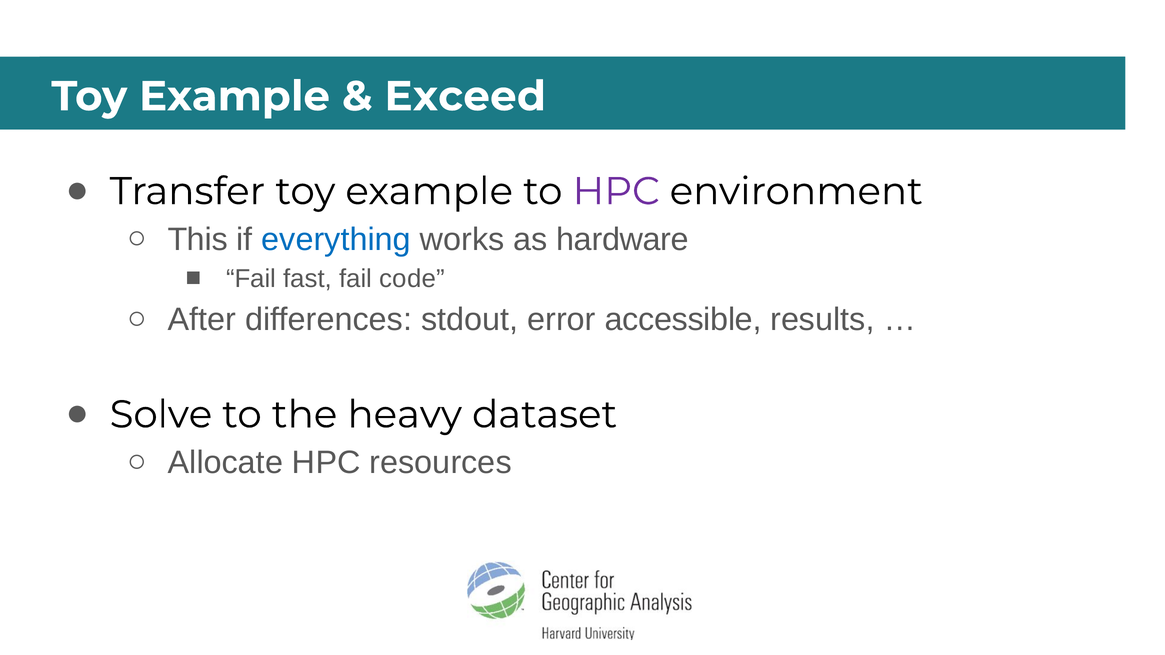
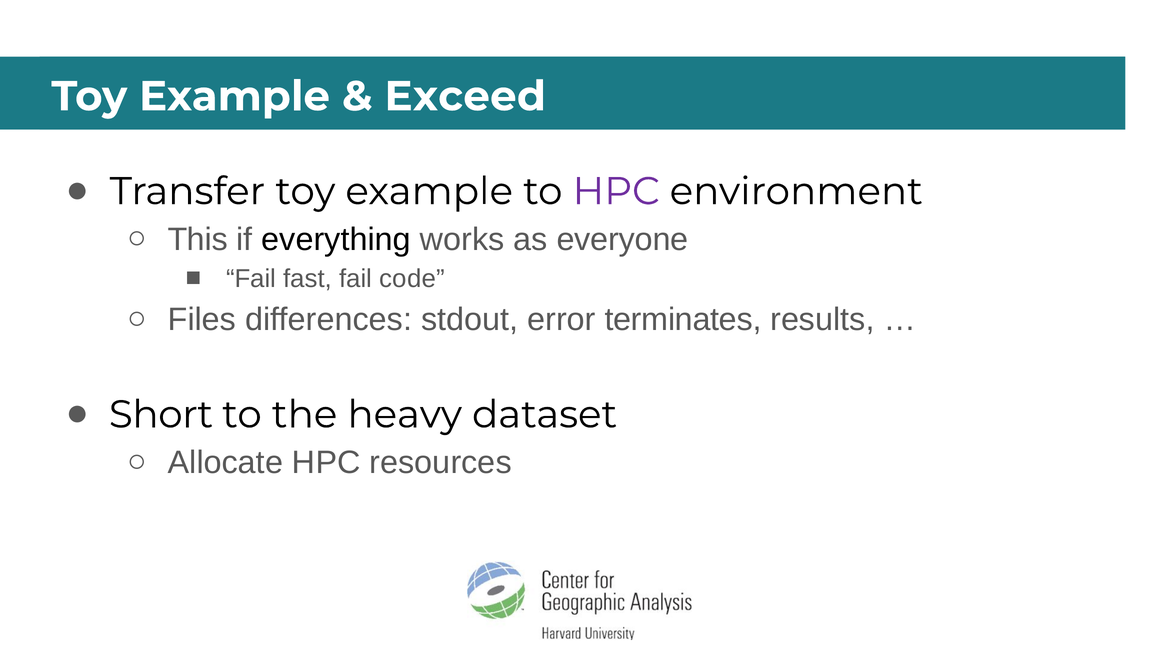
everything colour: blue -> black (336, 240)
hardware: hardware -> everyone (622, 240)
After: After -> Files (202, 320)
accessible: accessible -> terminates (683, 320)
Solve: Solve -> Short (161, 415)
